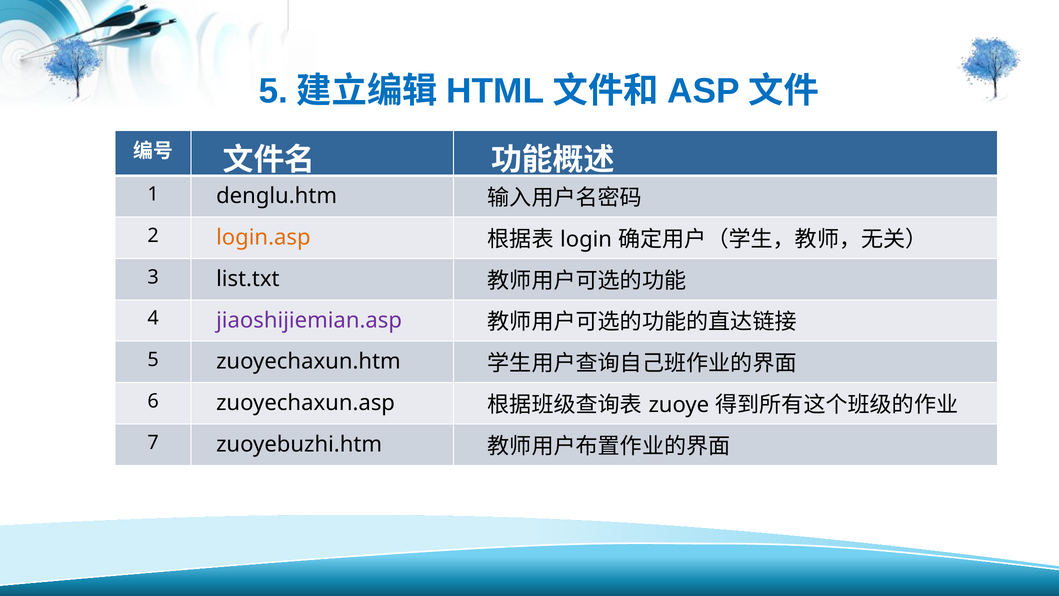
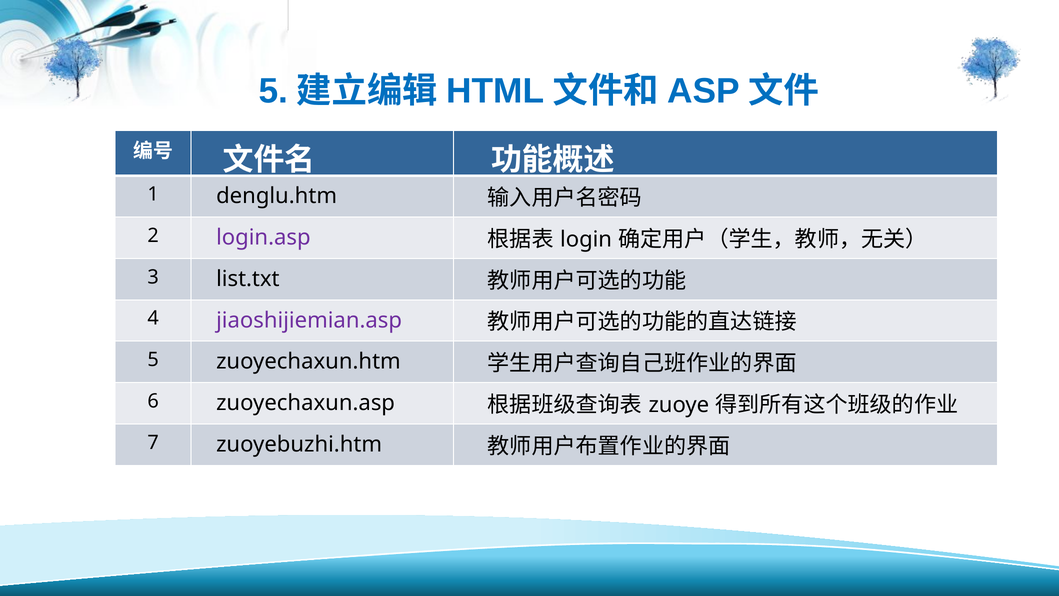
login.asp colour: orange -> purple (263, 237)
